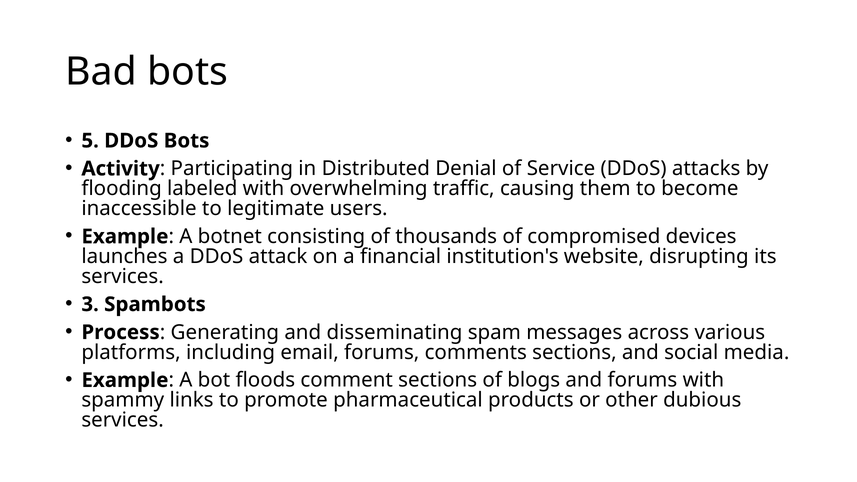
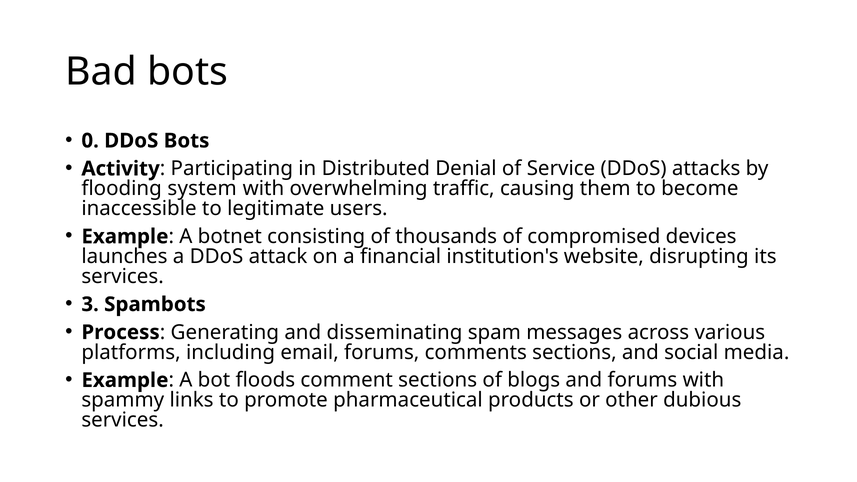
5: 5 -> 0 (90, 141)
labeled: labeled -> system (202, 189)
